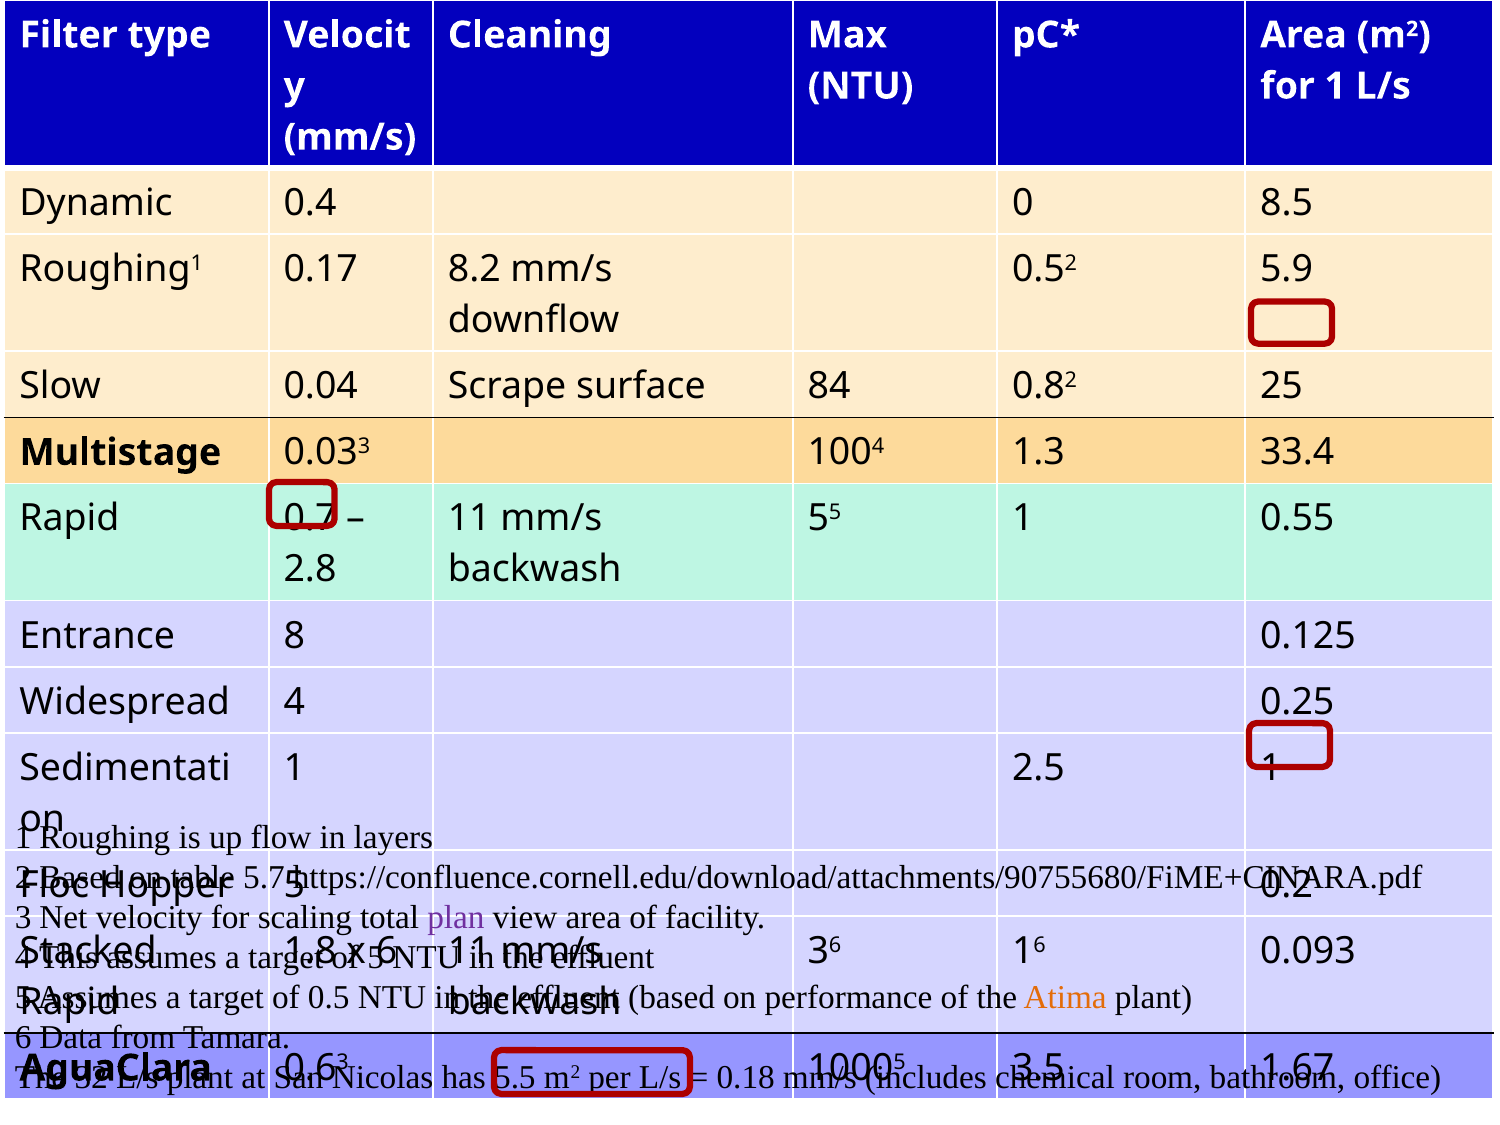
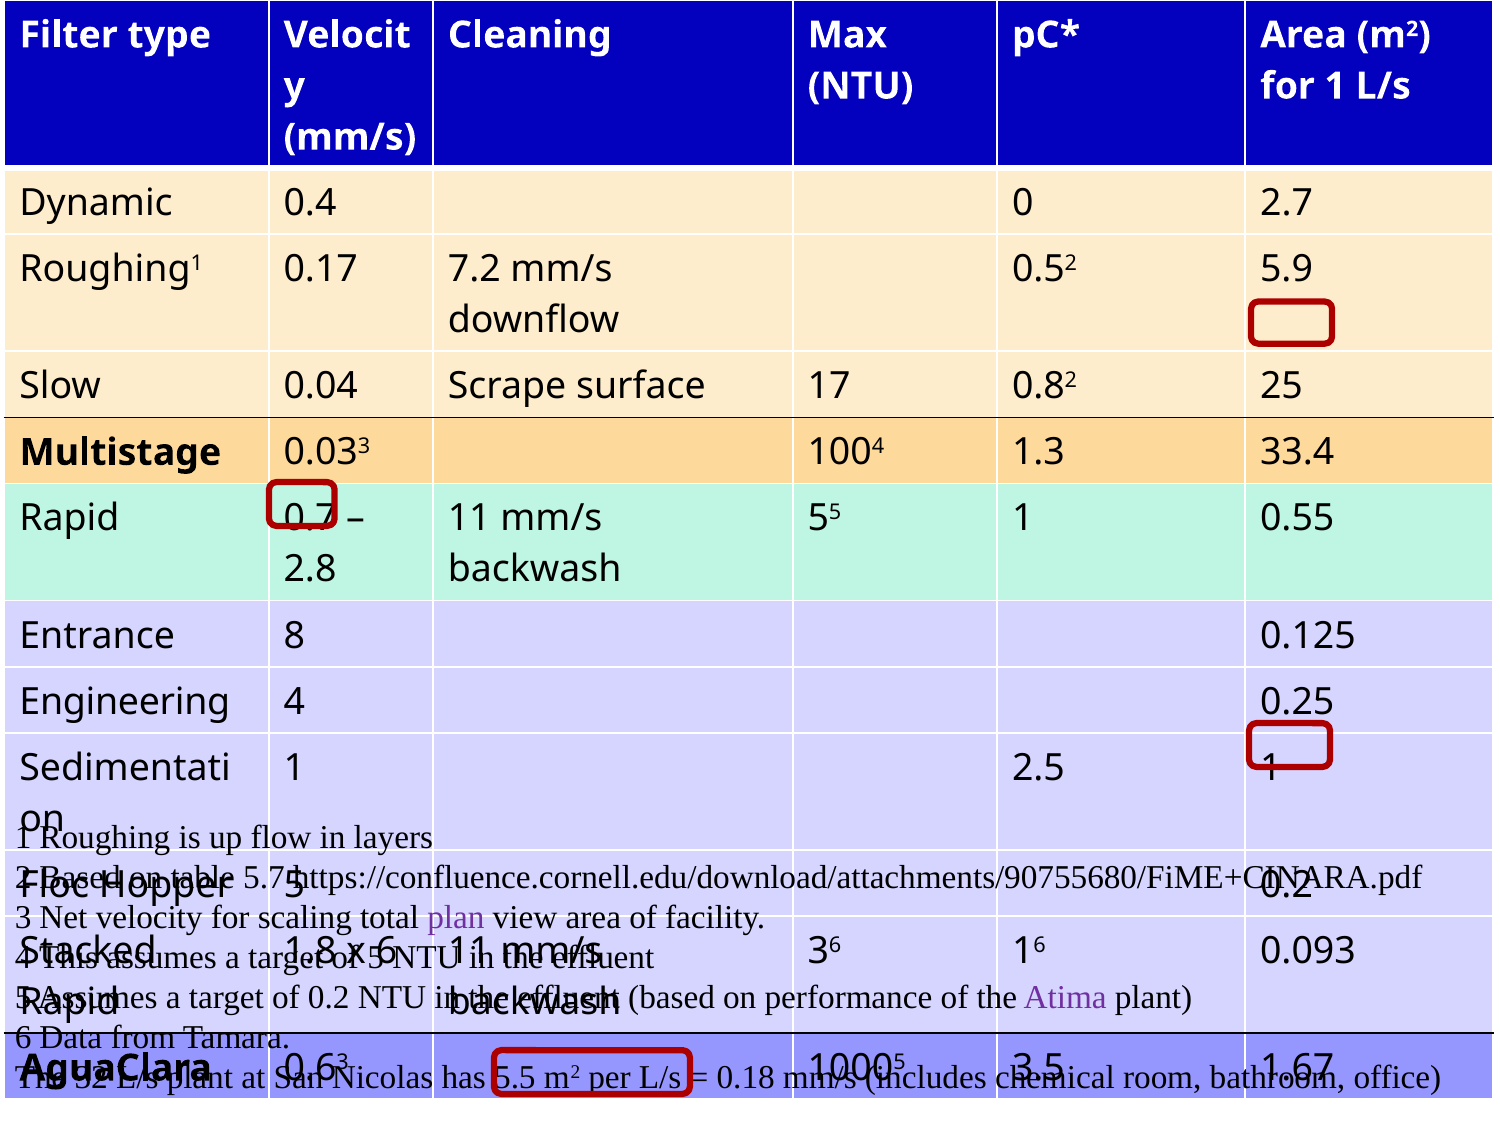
8.5: 8.5 -> 2.7 (1287, 203)
8.2: 8.2 -> 7.2 (474, 269)
84: 84 -> 17 (829, 386)
Widespread: Widespread -> Engineering (125, 702)
of 0.5: 0.5 -> 0.2 (329, 997)
Atima colour: orange -> purple (1065, 997)
